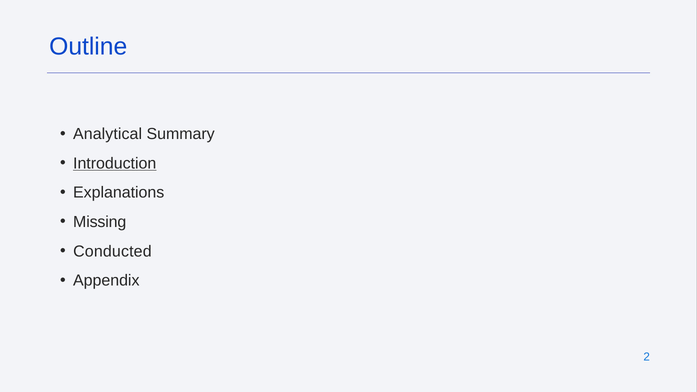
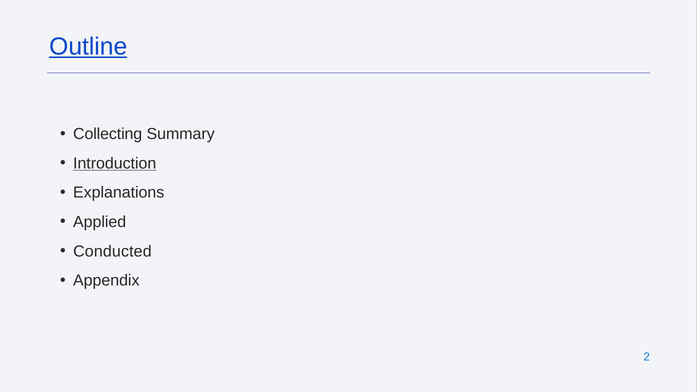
Outline underline: none -> present (88, 47)
Analytical: Analytical -> Collecting (108, 134)
Missing: Missing -> Applied (100, 222)
